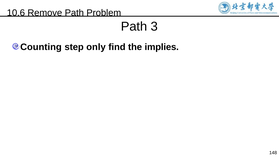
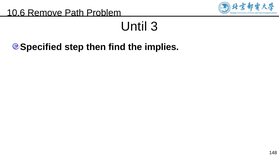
Path: Path -> Until (134, 27)
Counting: Counting -> Specified (41, 47)
only: only -> then (96, 47)
